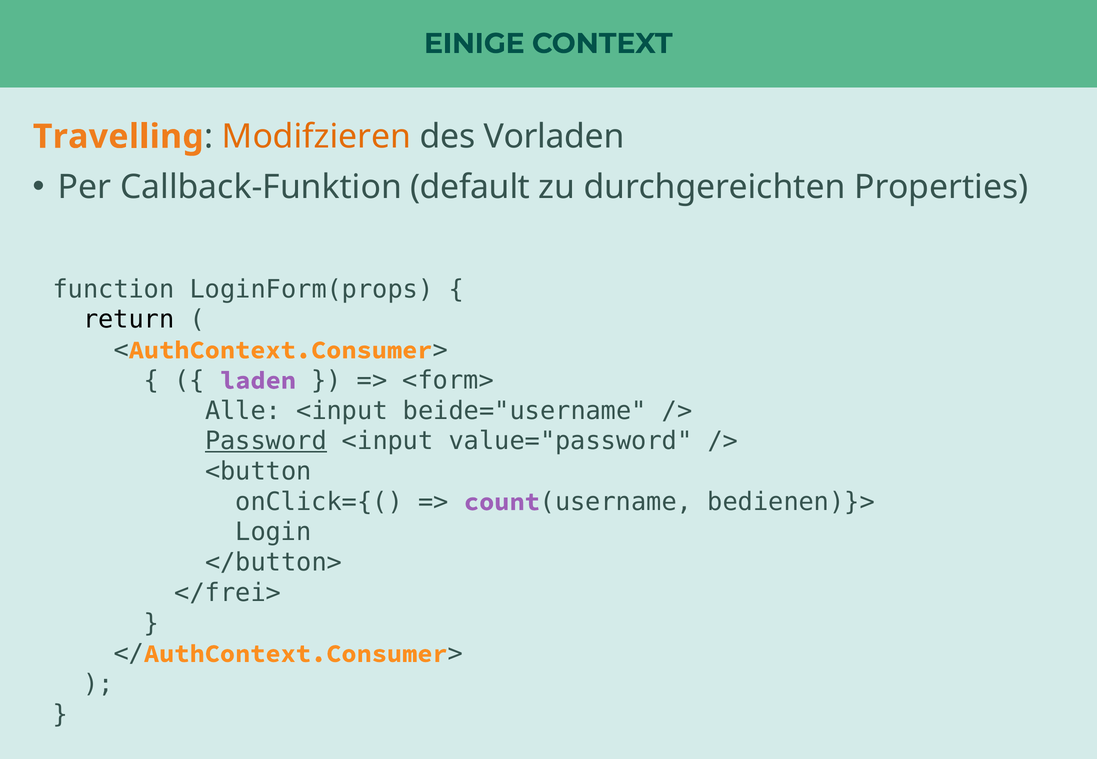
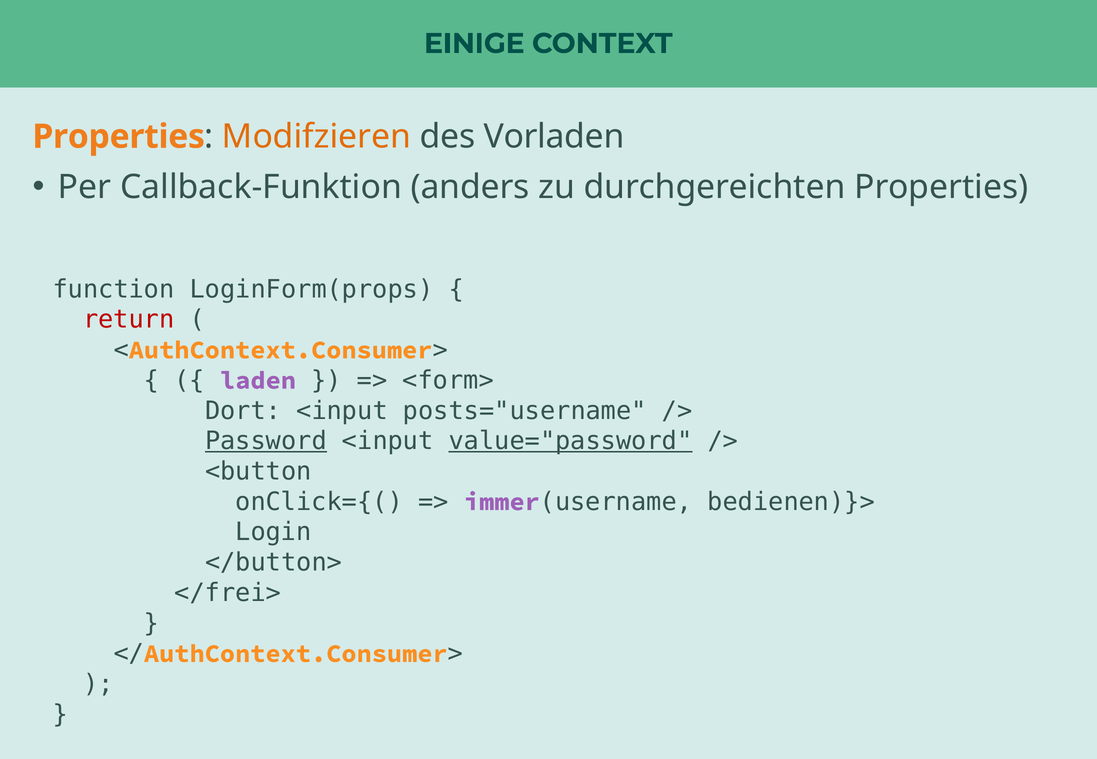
Travelling: Travelling -> Properties (119, 137)
default: default -> anders (470, 187)
return colour: black -> red (129, 320)
Alle: Alle -> Dort (243, 411)
beide="username: beide="username -> posts="username (525, 411)
value="password underline: none -> present (570, 441)
count: count -> immer (502, 502)
